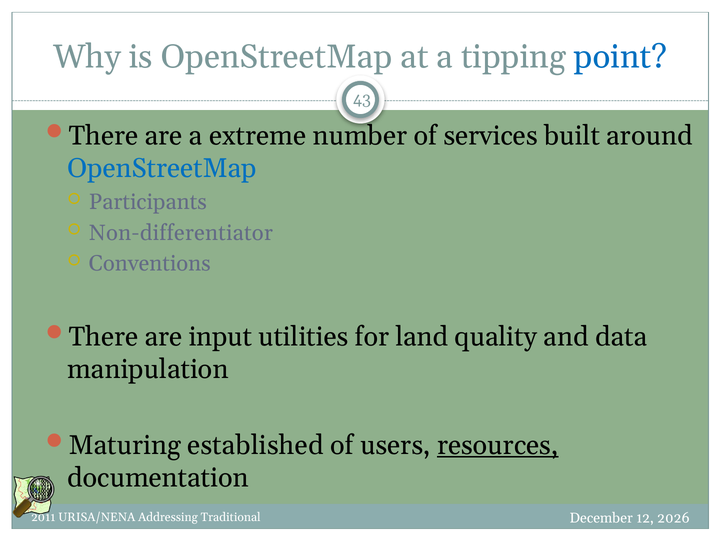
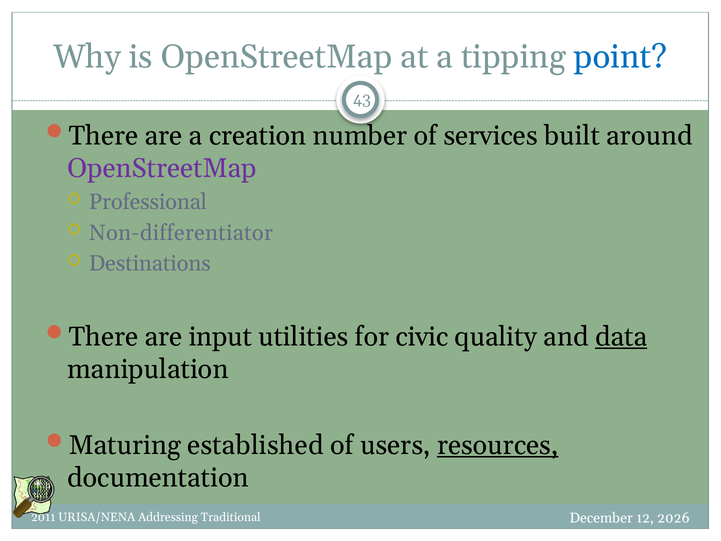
extreme: extreme -> creation (258, 136)
OpenStreetMap colour: blue -> purple (162, 168)
Participants: Participants -> Professional (148, 202)
Conventions: Conventions -> Destinations (150, 264)
land: land -> civic (422, 337)
data underline: none -> present (621, 337)
